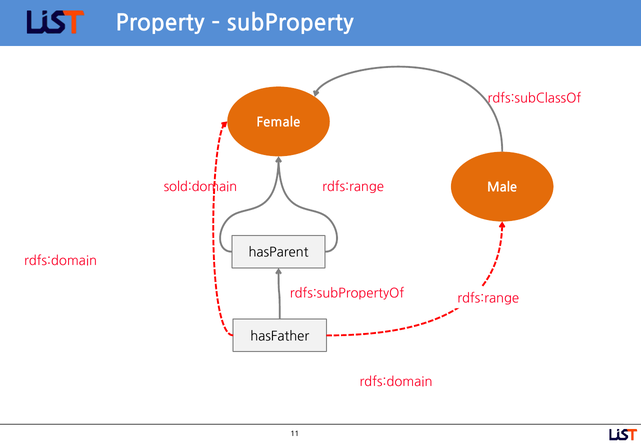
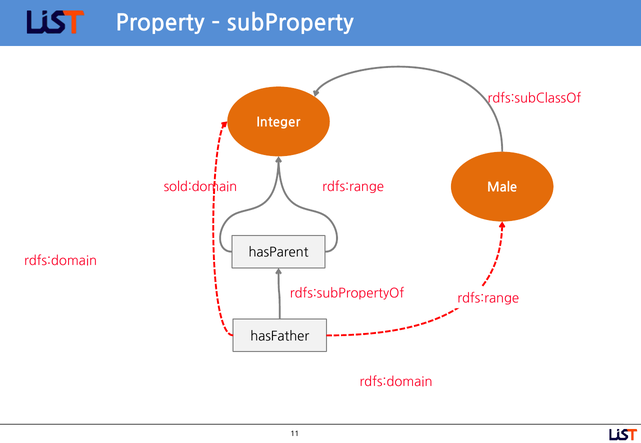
Female: Female -> Integer (278, 123)
